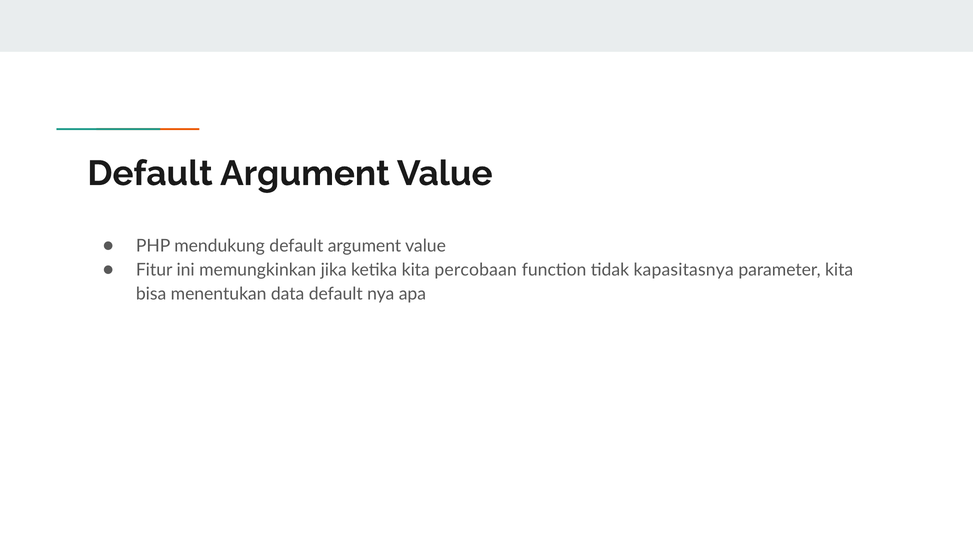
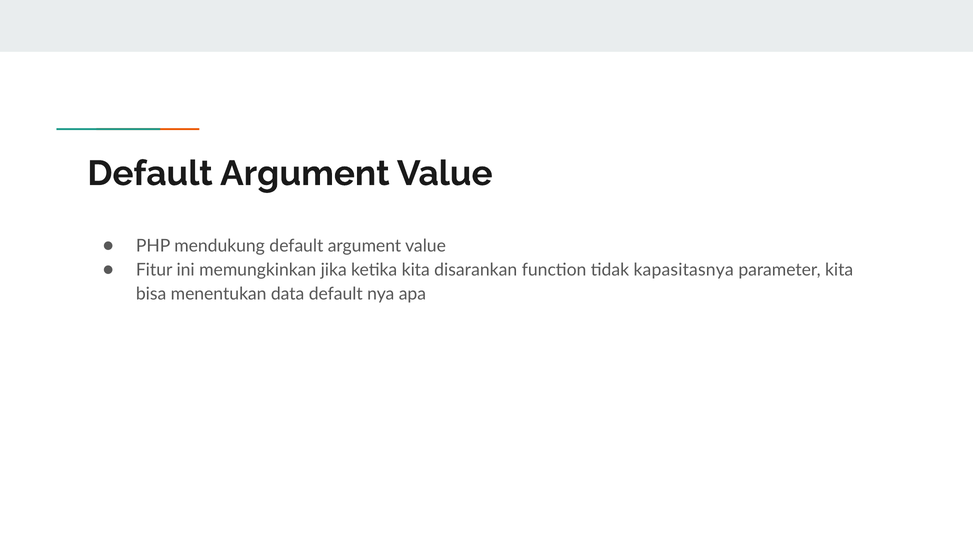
percobaan: percobaan -> disarankan (476, 270)
